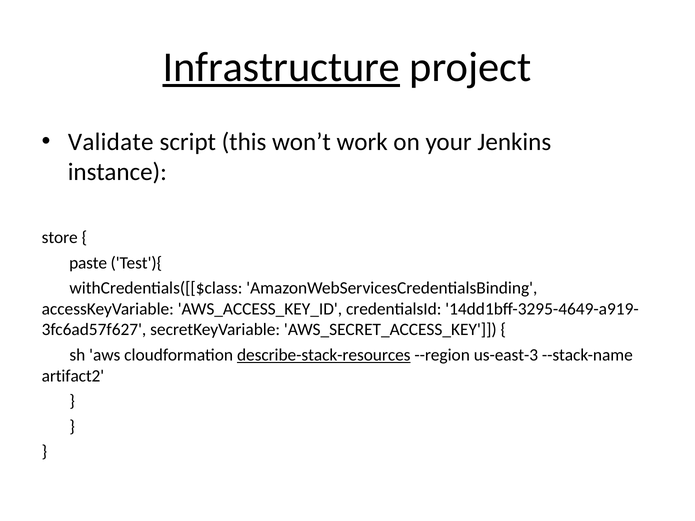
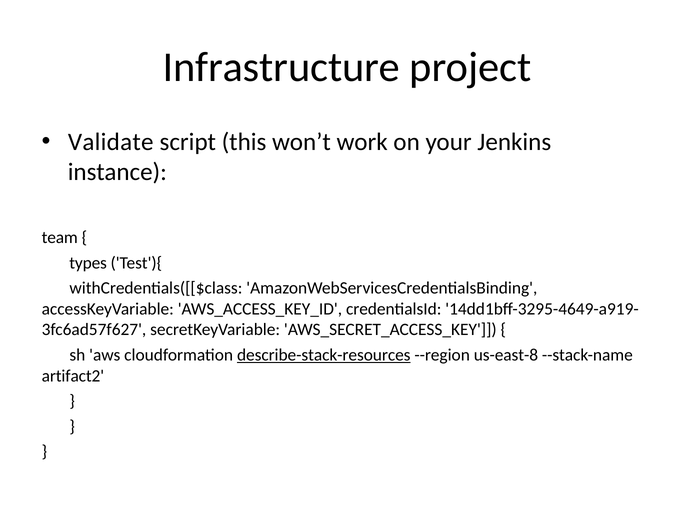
Infrastructure underline: present -> none (281, 67)
store: store -> team (60, 238)
paste: paste -> types (88, 263)
us-east-3: us-east-3 -> us-east-8 (506, 355)
